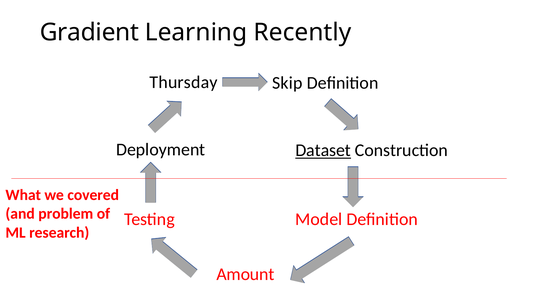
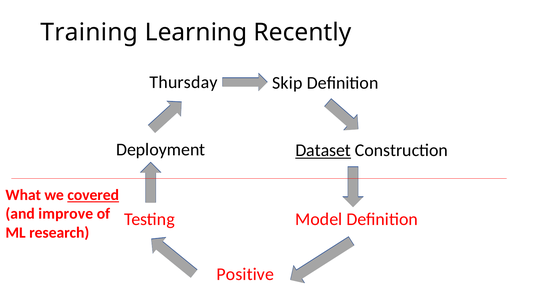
Gradient: Gradient -> Training (89, 32)
covered underline: none -> present (93, 195)
problem: problem -> improve (66, 213)
Amount: Amount -> Positive (245, 274)
